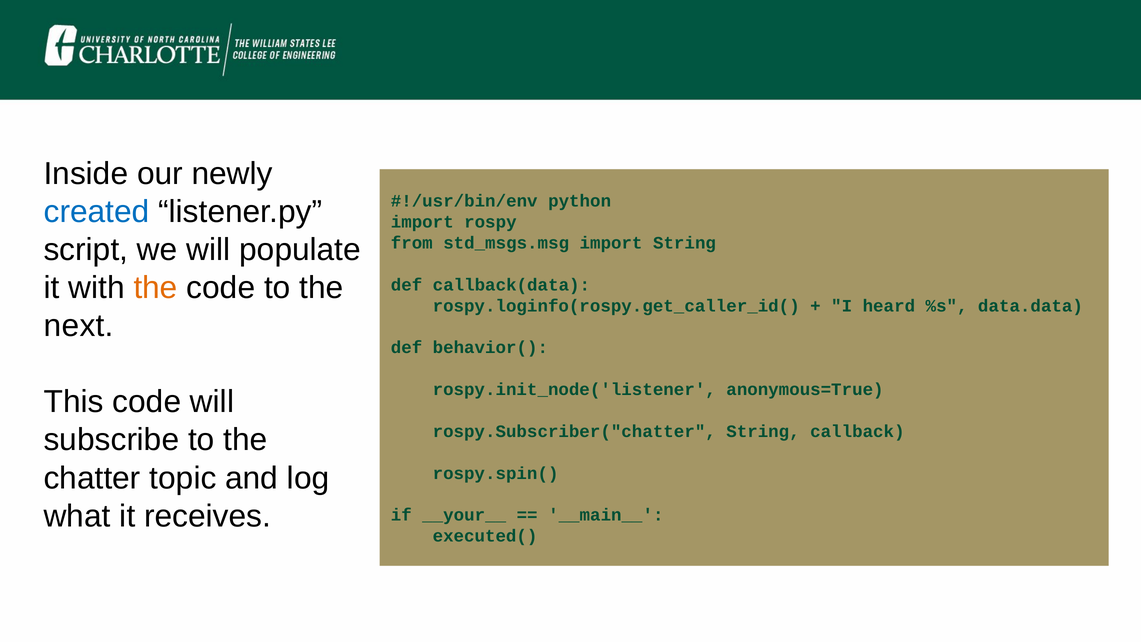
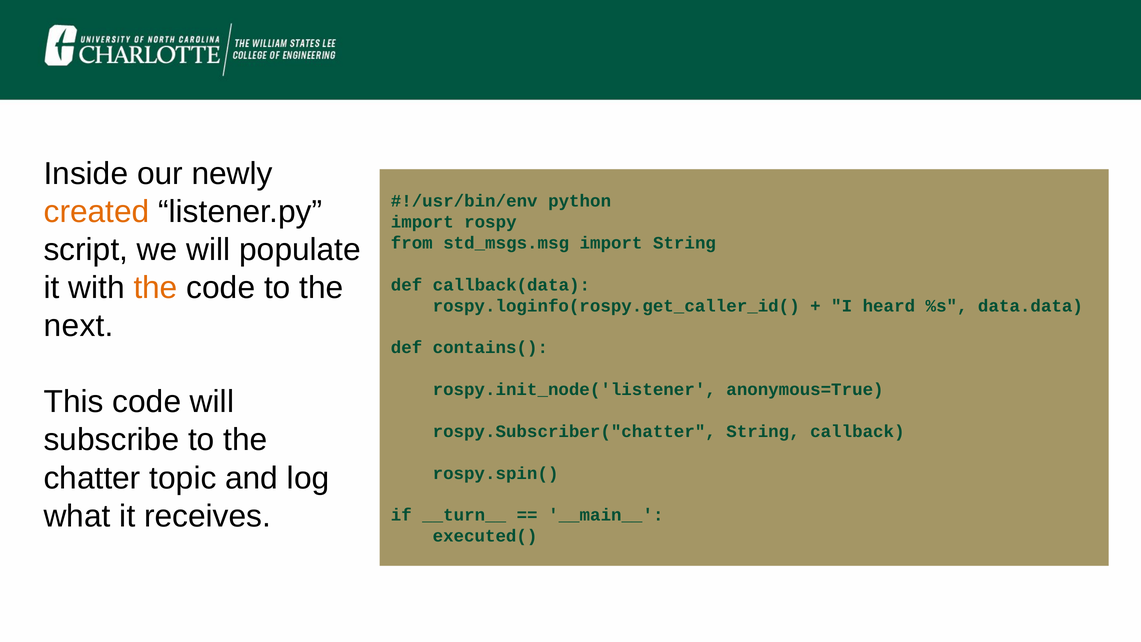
created colour: blue -> orange (97, 212)
behavior(: behavior( -> contains( (490, 348)
__your__: __your__ -> __turn__ (464, 515)
